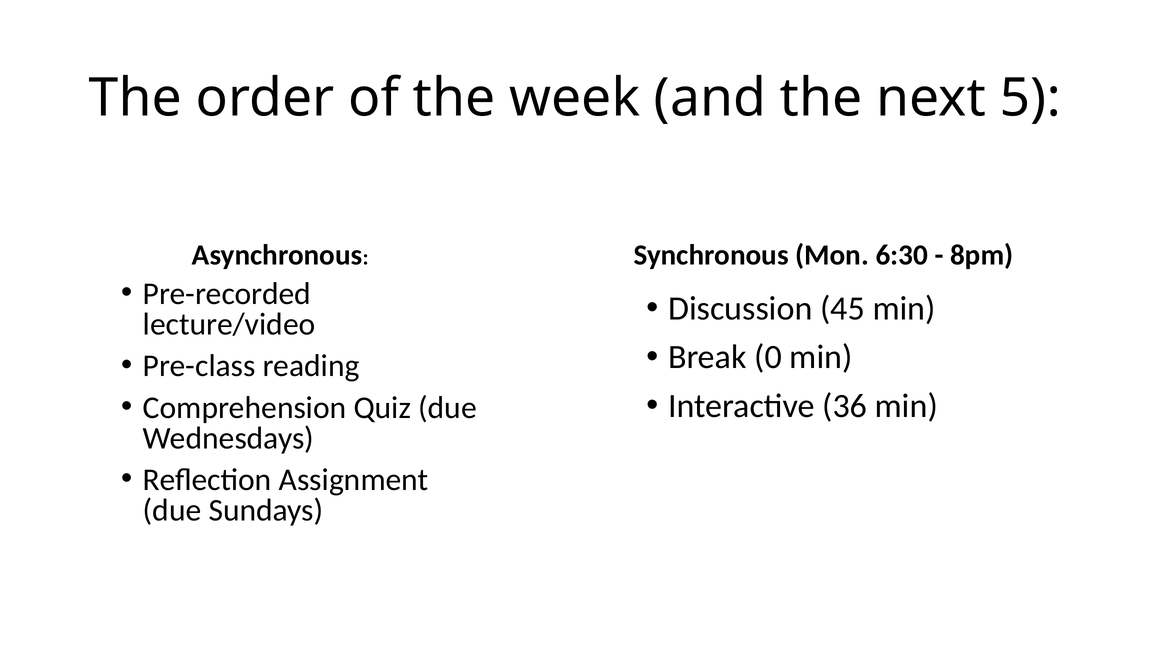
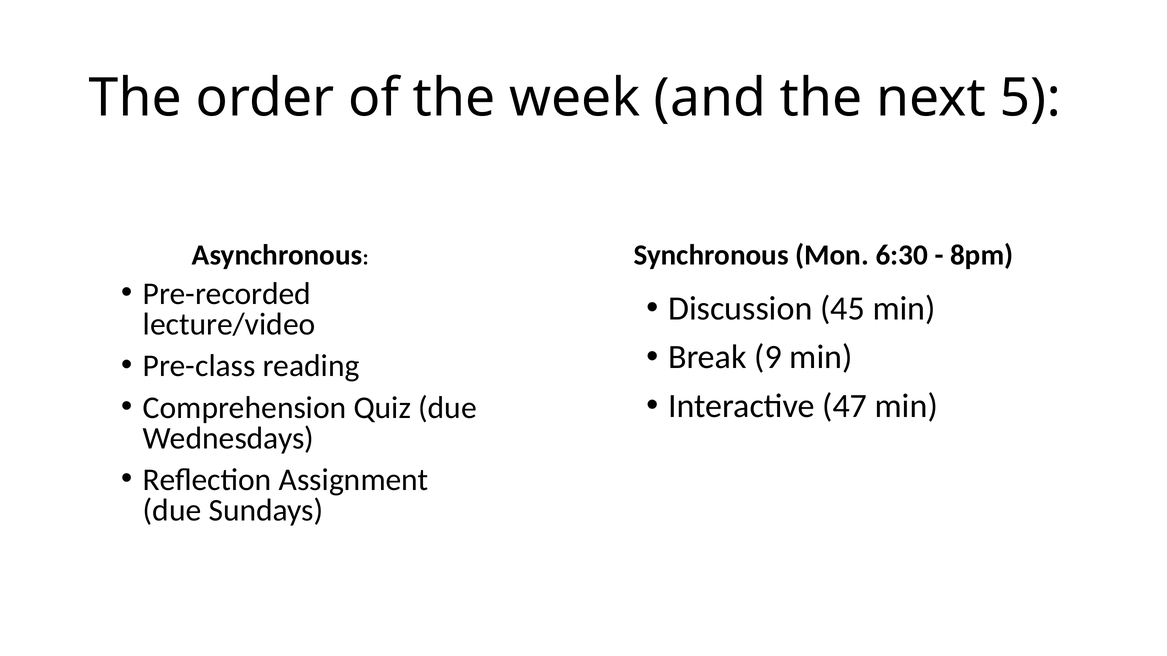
0: 0 -> 9 (768, 357)
36: 36 -> 47 (845, 406)
